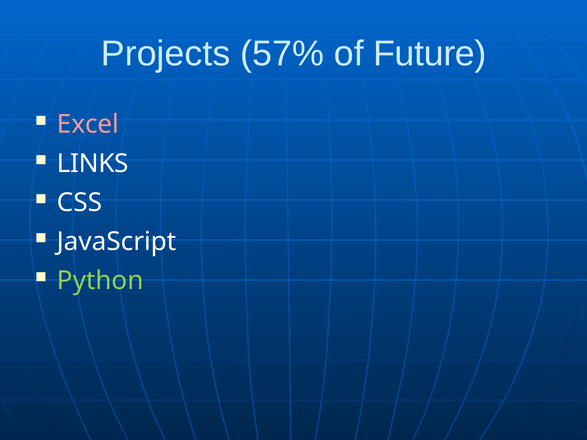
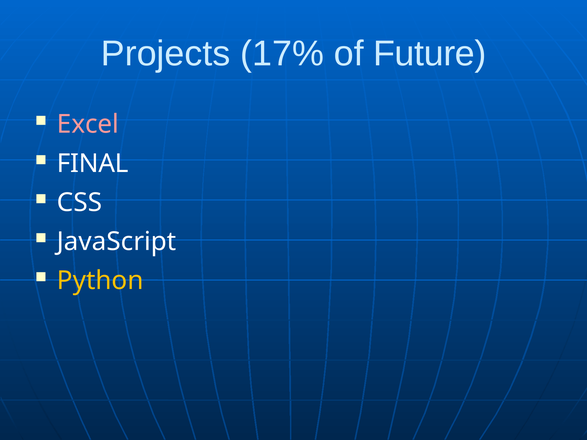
57%: 57% -> 17% (282, 54)
LINKS: LINKS -> FINAL (93, 164)
Python colour: light green -> yellow (100, 281)
